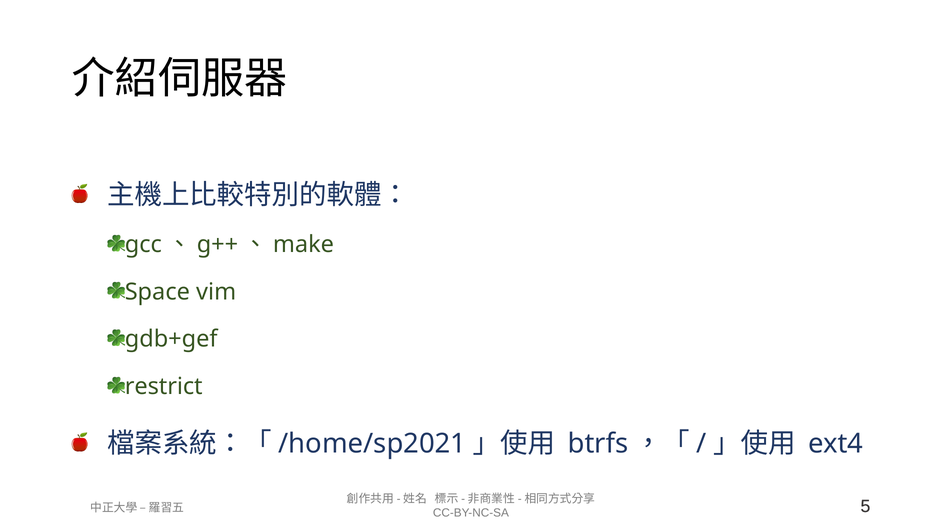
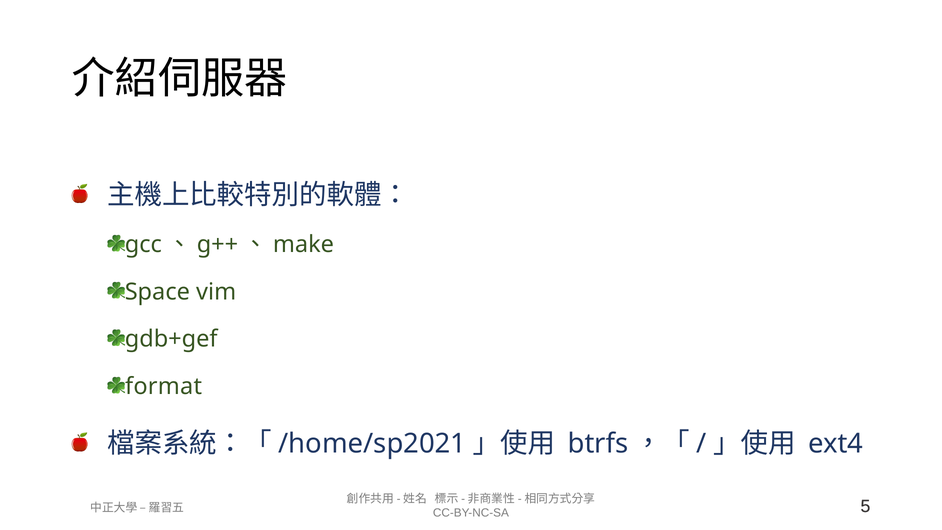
restrict: restrict -> format (164, 386)
